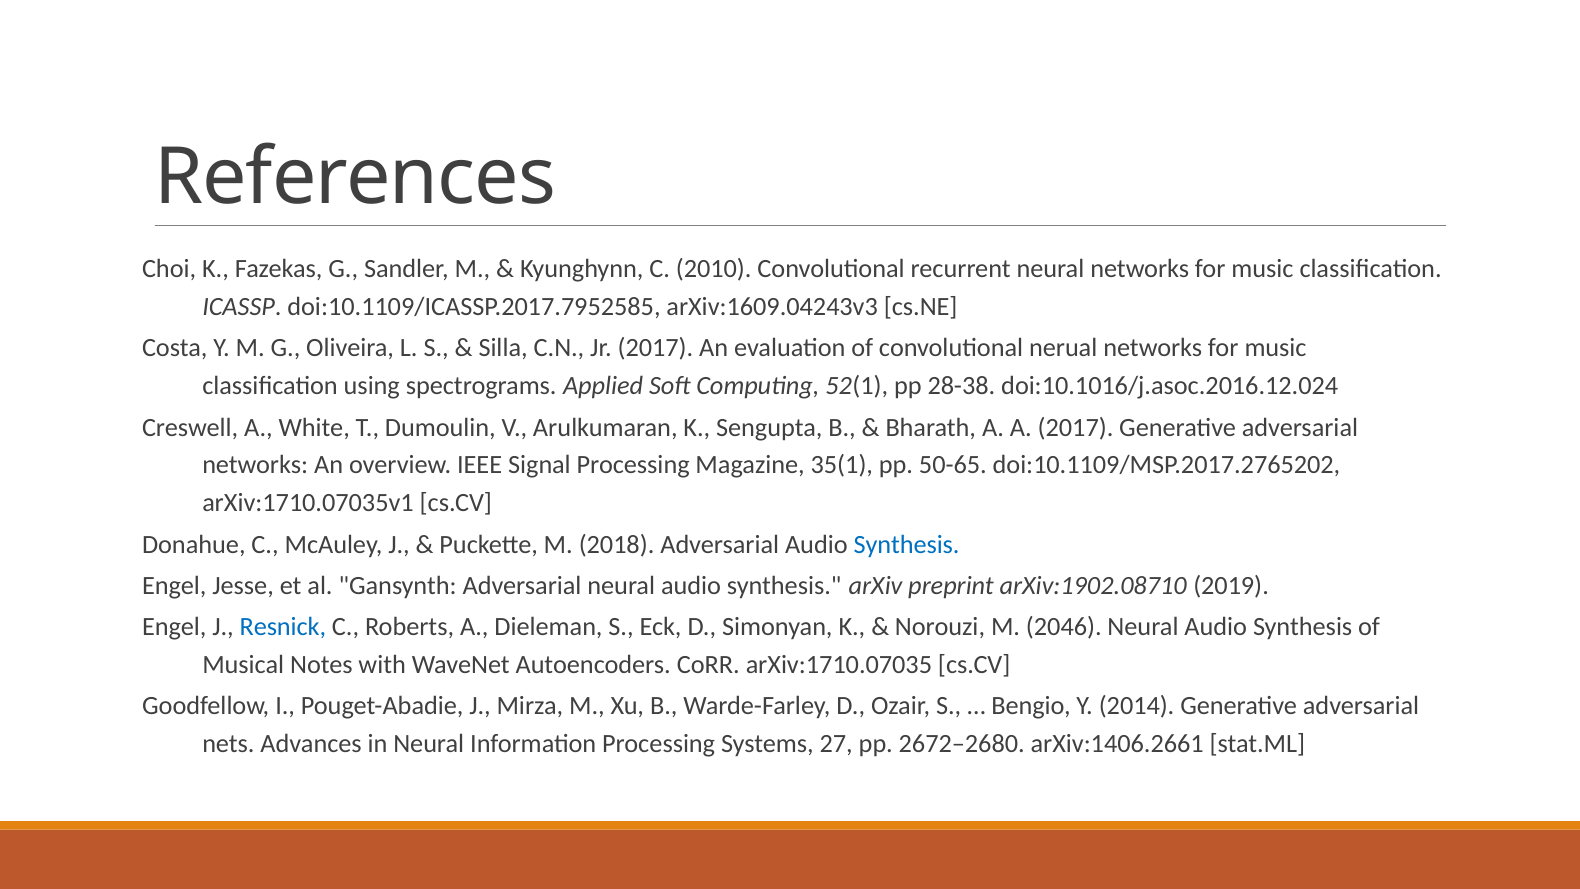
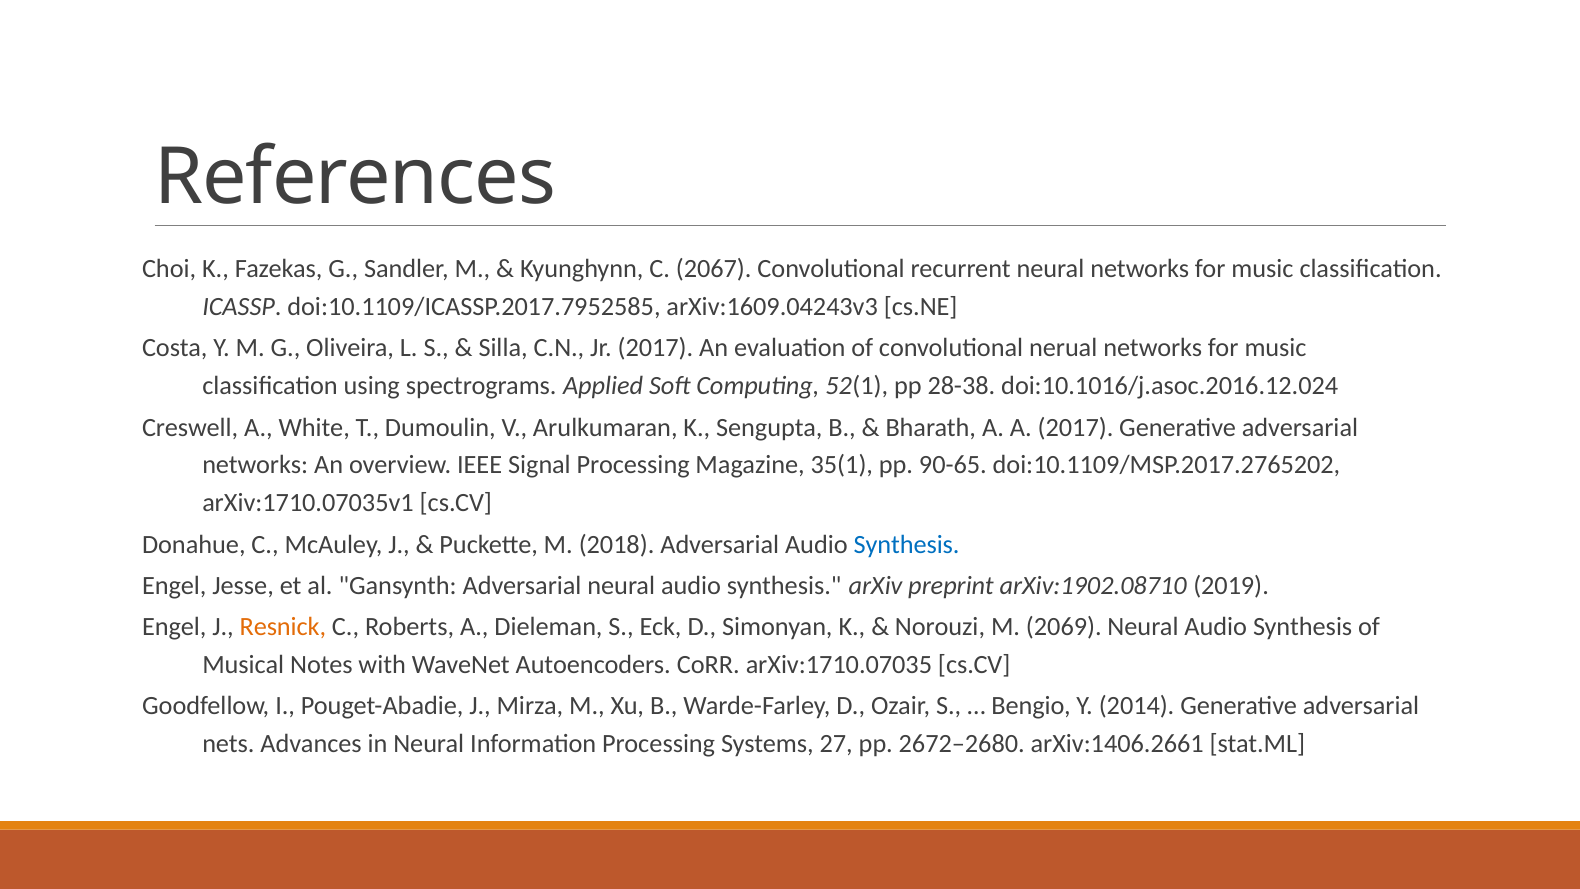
2010: 2010 -> 2067 (714, 269)
50-65: 50-65 -> 90-65 (953, 465)
Resnick colour: blue -> orange (283, 627)
2046: 2046 -> 2069 (1064, 627)
